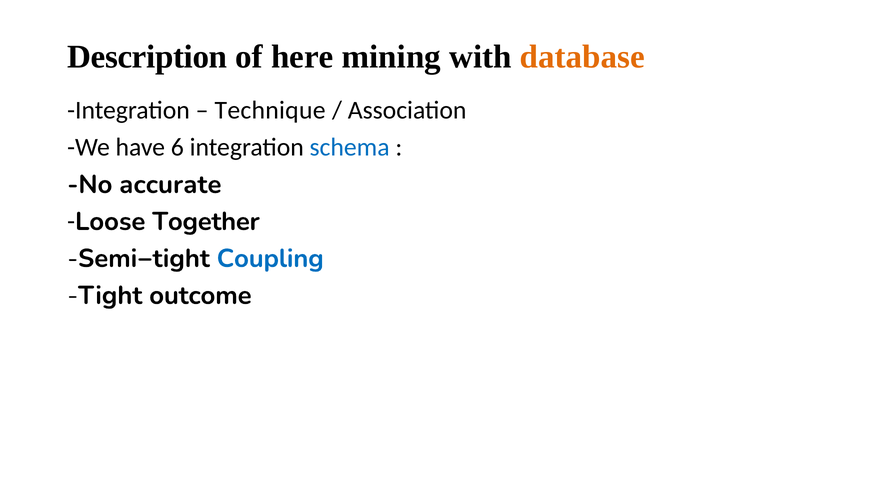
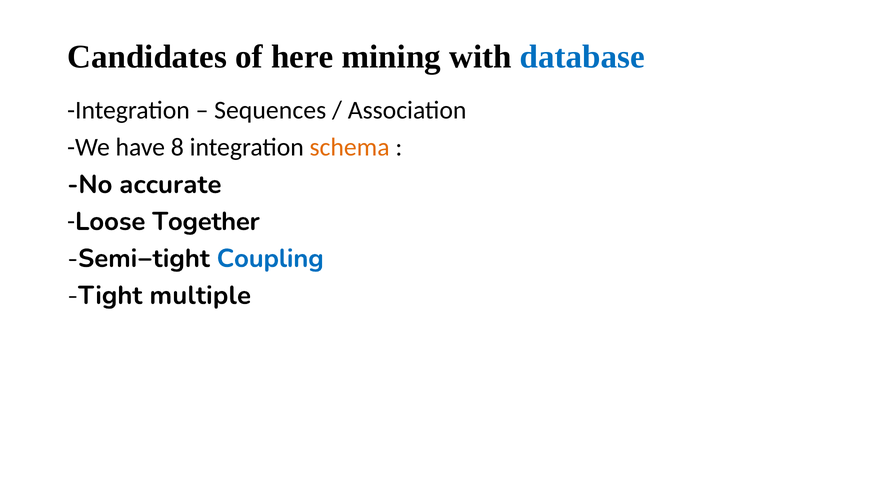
Description: Description -> Candidates (147, 57)
database colour: orange -> blue (582, 57)
Technique: Technique -> Sequences (270, 111)
6: 6 -> 8 (177, 148)
schema colour: blue -> orange (350, 148)
outcome: outcome -> multiple (200, 295)
